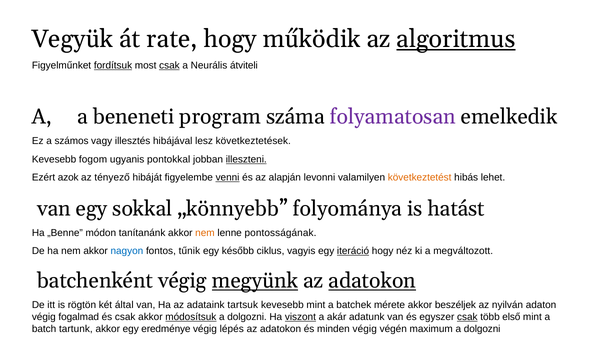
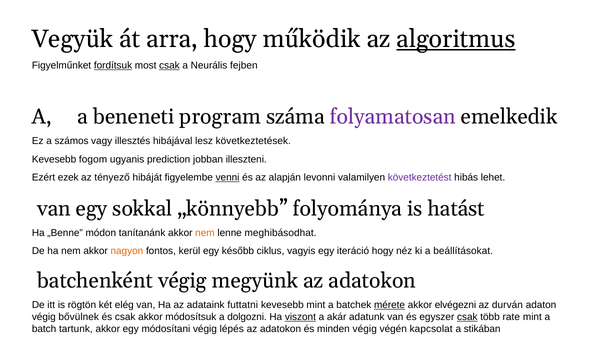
rate: rate -> arra (172, 39)
átviteli: átviteli -> fejben (244, 65)
pontokkal: pontokkal -> prediction (169, 160)
illeszteni underline: present -> none (246, 160)
azok: azok -> ezek (68, 178)
következtetést colour: orange -> purple (420, 178)
pontosságának: pontosságának -> meghibásodhat (281, 233)
nagyon colour: blue -> orange (127, 251)
tűnik: tűnik -> kerül (189, 251)
iteráció underline: present -> none (353, 251)
megváltozott: megváltozott -> beállításokat (463, 251)
megyünk underline: present -> none (255, 281)
adatokon underline: present -> none (372, 281)
által: által -> elég (124, 305)
tartsuk: tartsuk -> futtatni (243, 305)
mérete underline: none -> present (390, 305)
beszéljek: beszéljek -> elvégezni (455, 305)
nyilván: nyilván -> durván (507, 305)
fogalmad: fogalmad -> bővülnek (79, 317)
módosítsuk underline: present -> none (191, 317)
első: első -> rate (511, 317)
eredménye: eredménye -> módosítani (166, 329)
maximum: maximum -> kapcsolat (431, 329)
dolgozni: dolgozni -> stikában (482, 329)
